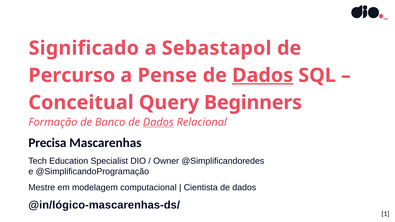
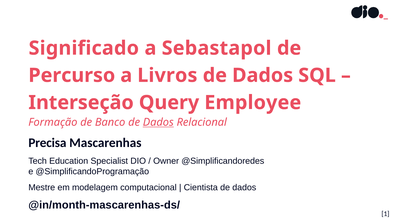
Pense: Pense -> Livros (167, 75)
Dados underline: present -> none (263, 75)
Conceitual: Conceitual -> Interseção (81, 103)
Beginners: Beginners -> Employee (253, 103)
@in/lógico-mascarenhas-ds/: @in/lógico-mascarenhas-ds/ -> @in/month-mascarenhas-ds/ (104, 205)
